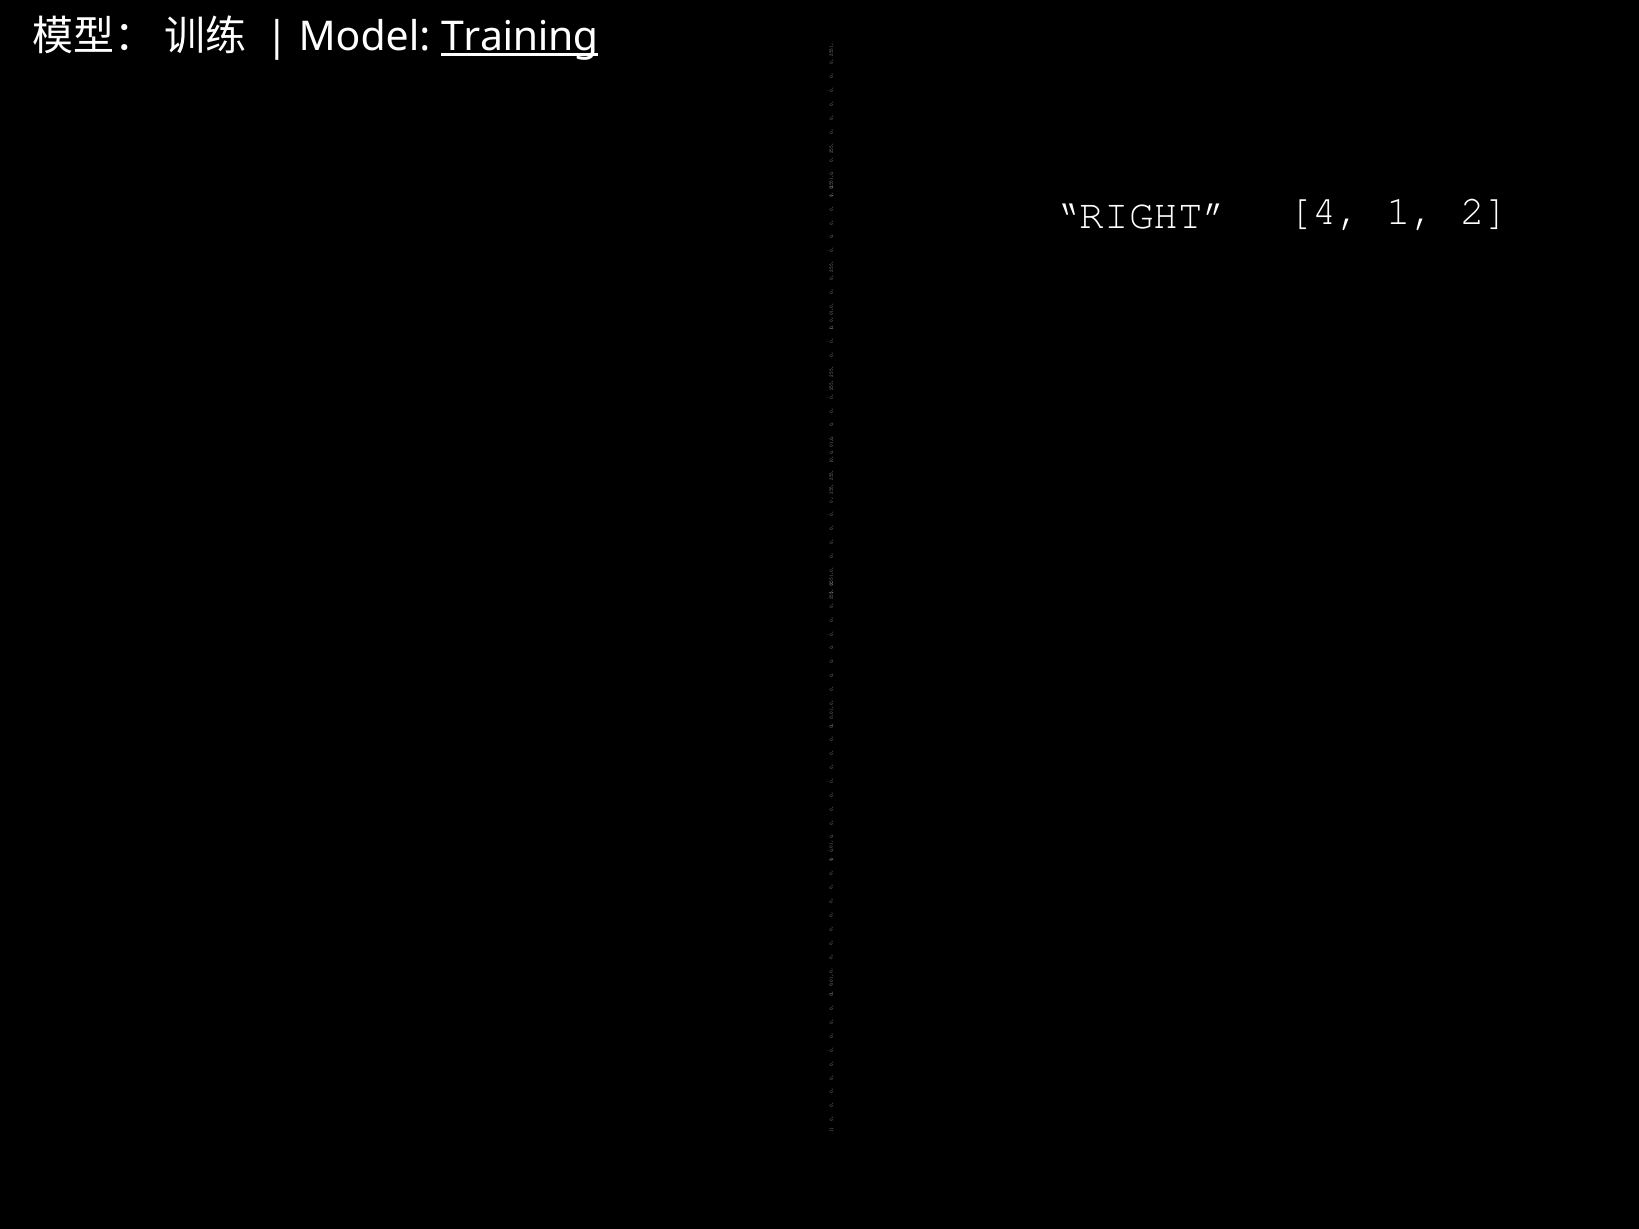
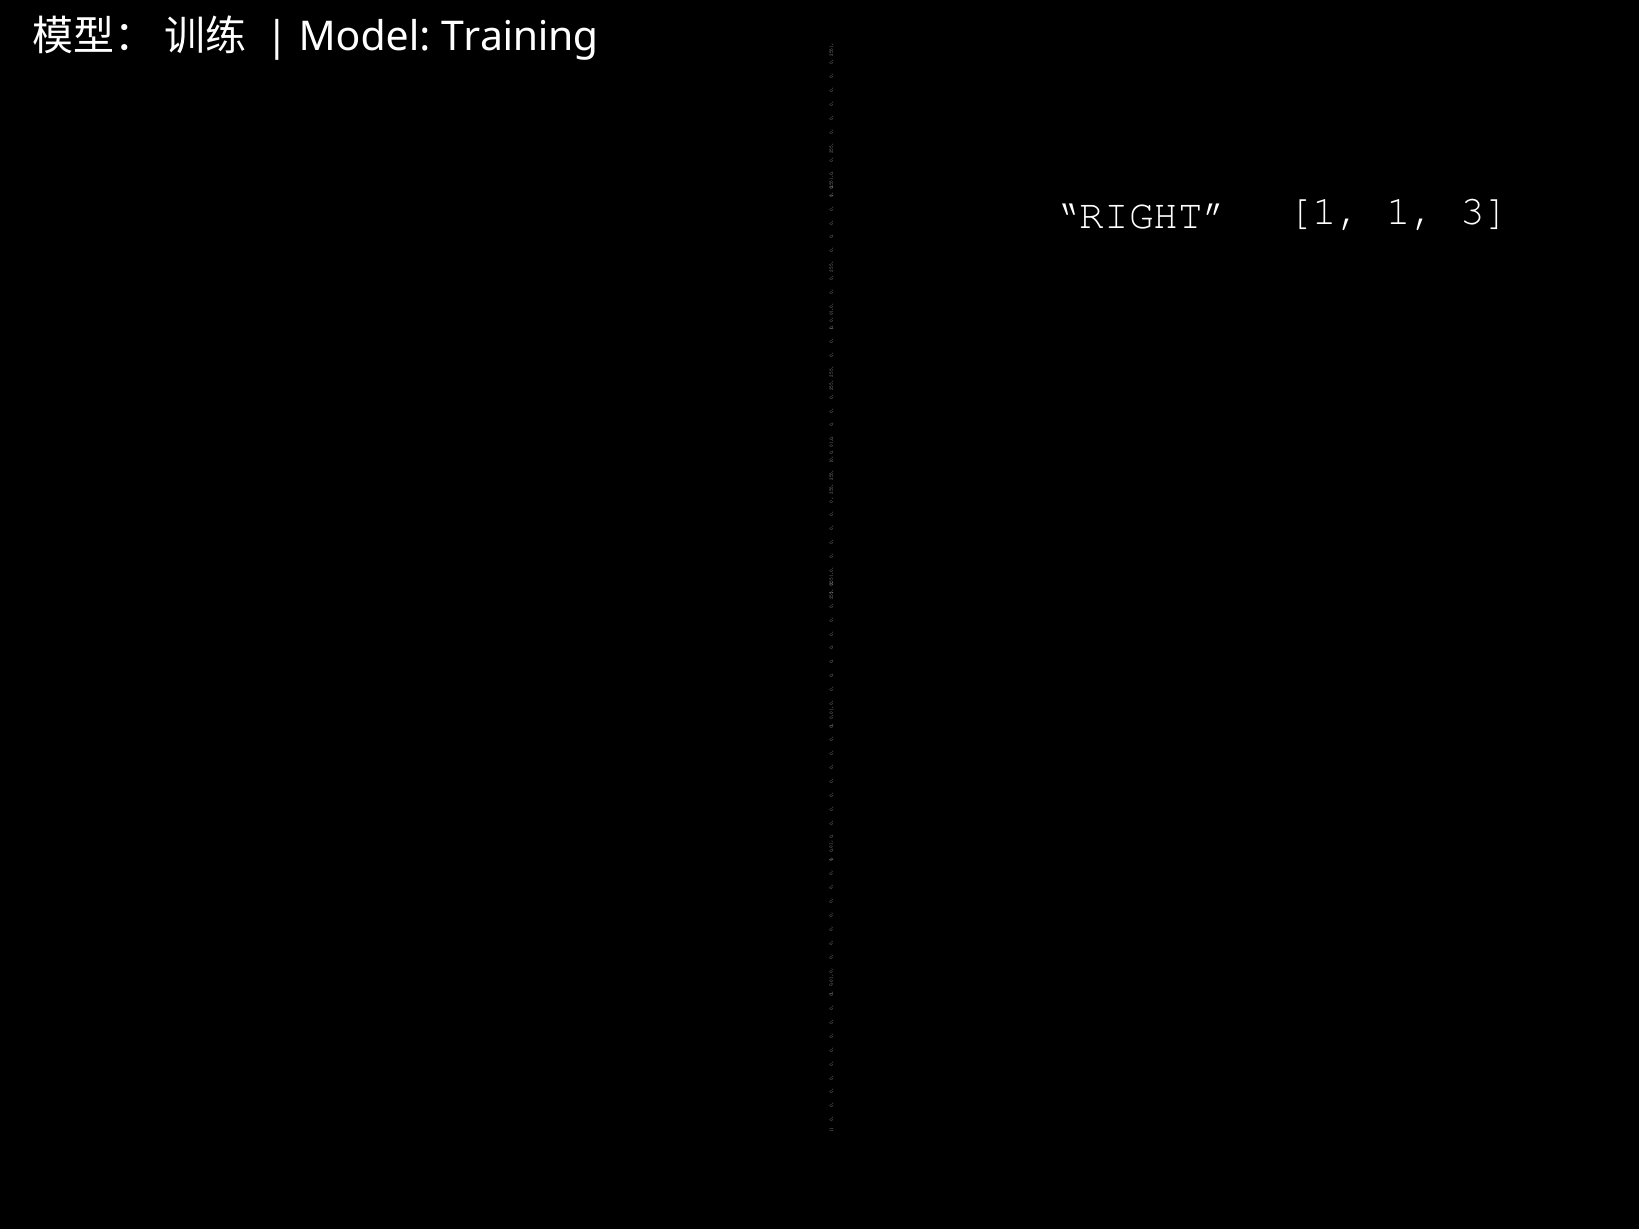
Training underline: present -> none (520, 37)
RIGHT 4: 4 -> 1 (1325, 211)
2: 2 -> 3 (1485, 211)
